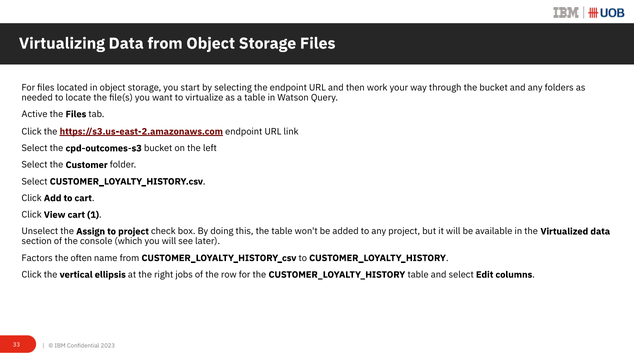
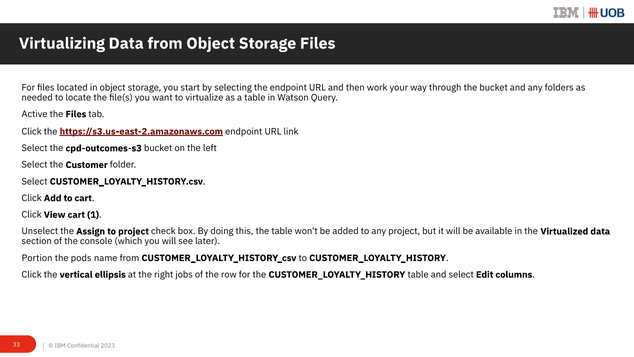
Factors: Factors -> Portion (37, 258)
often: often -> pods (81, 258)
